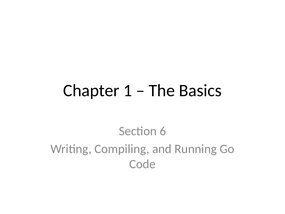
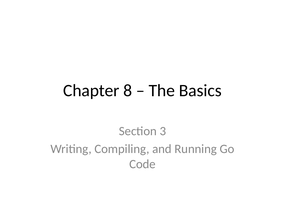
1: 1 -> 8 (128, 91)
6: 6 -> 3 (163, 131)
